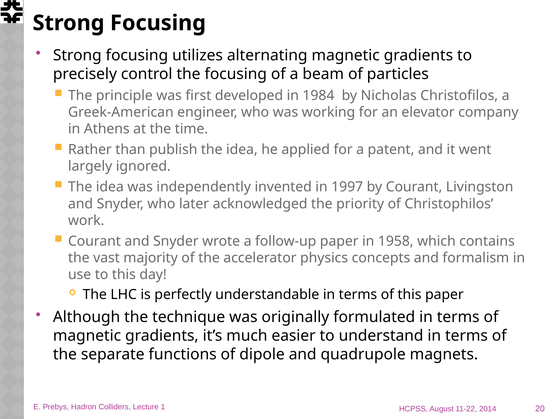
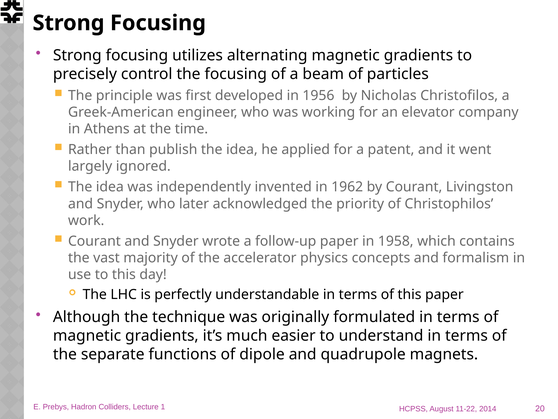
1984: 1984 -> 1956 (318, 95)
1997: 1997 -> 1962 (347, 187)
